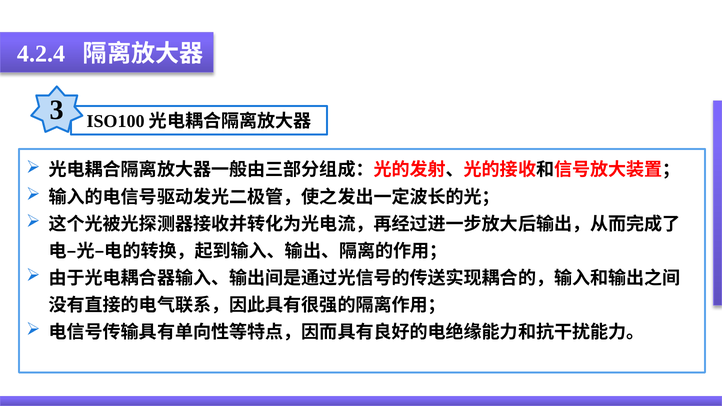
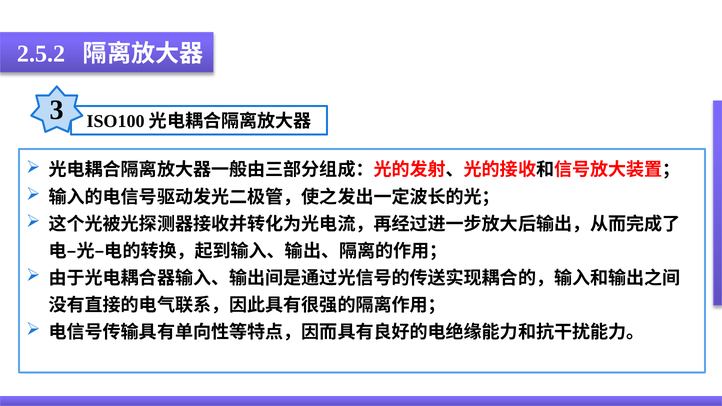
4.2.4: 4.2.4 -> 2.5.2 (41, 54)
